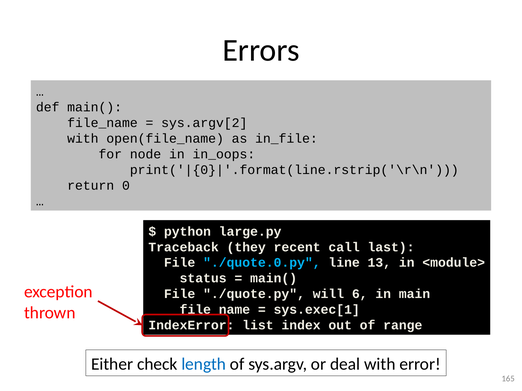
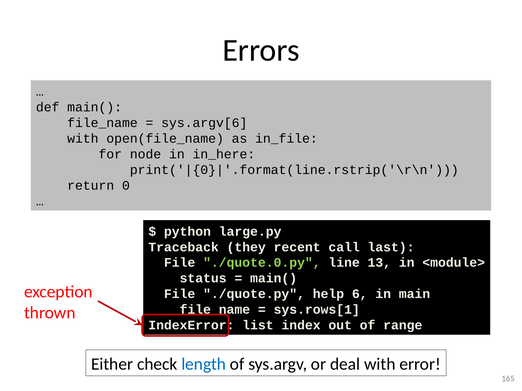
sys.argv[2: sys.argv[2 -> sys.argv[6 (204, 123)
in_oops: in_oops -> in_here (224, 154)
./quote.0.py colour: light blue -> light green (262, 263)
will: will -> help (328, 294)
sys.exec[1: sys.exec[1 -> sys.rows[1 (317, 310)
